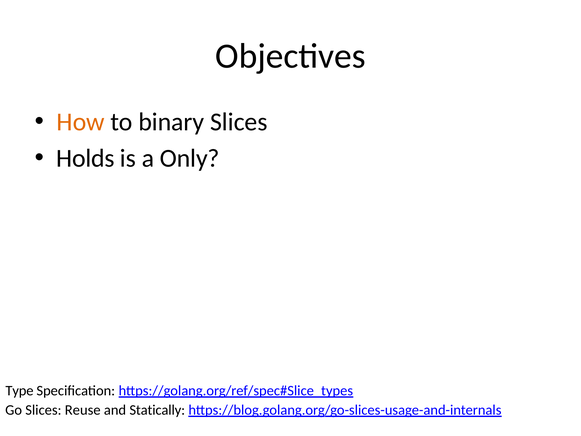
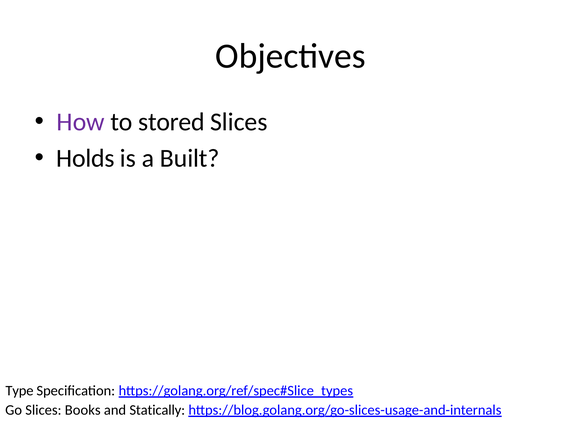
How colour: orange -> purple (81, 122)
binary: binary -> stored (171, 122)
Only: Only -> Built (190, 158)
Reuse: Reuse -> Books (83, 410)
